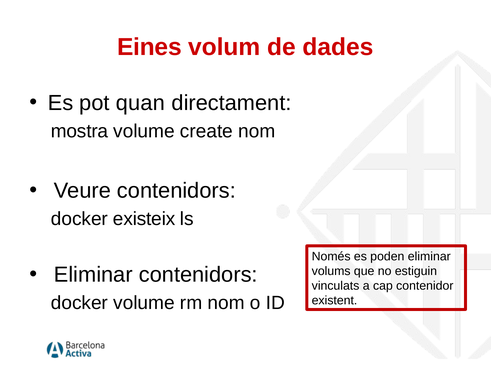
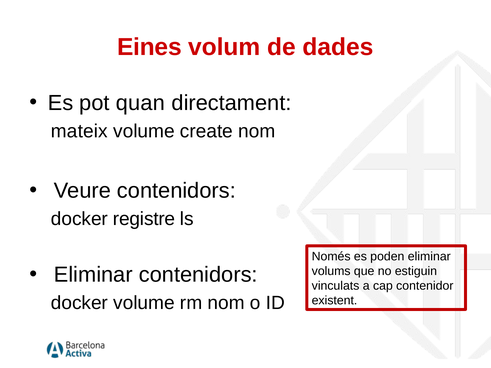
mostra: mostra -> mateix (79, 131)
existeix: existeix -> registre (144, 219)
